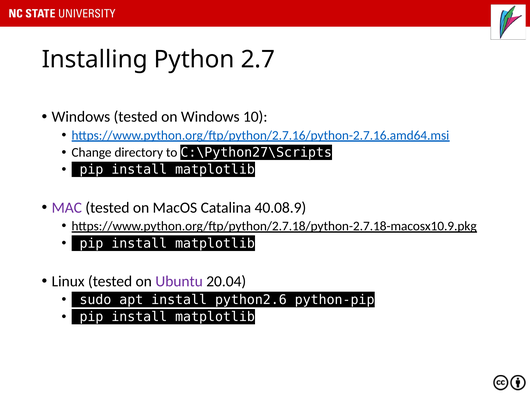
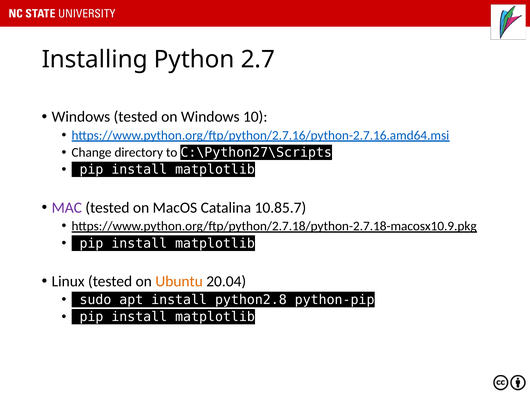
40.08.9: 40.08.9 -> 10.85.7 (280, 207)
Ubuntu colour: purple -> orange (179, 281)
python2.6: python2.6 -> python2.8 (251, 299)
